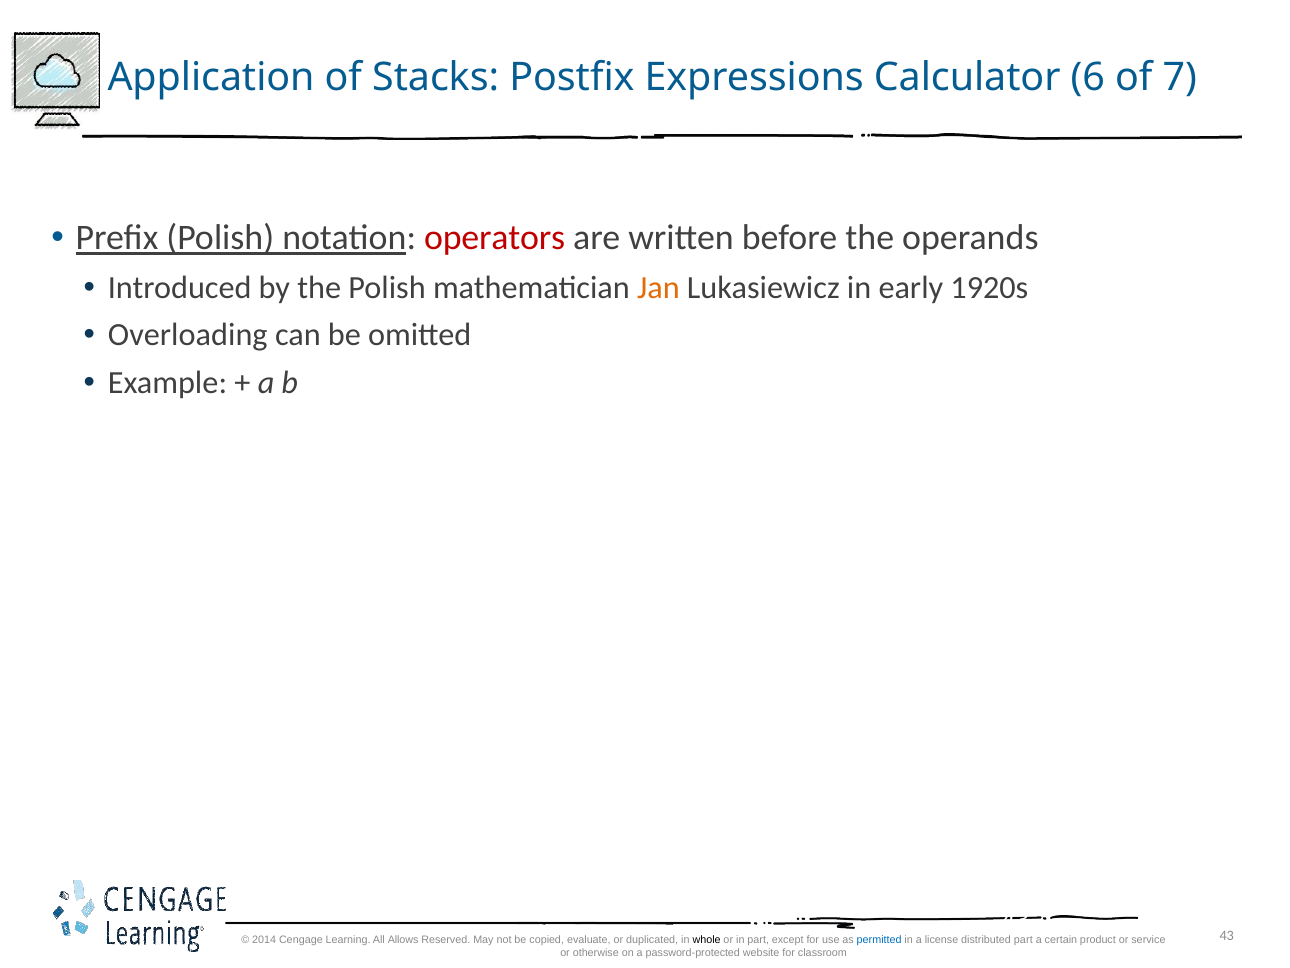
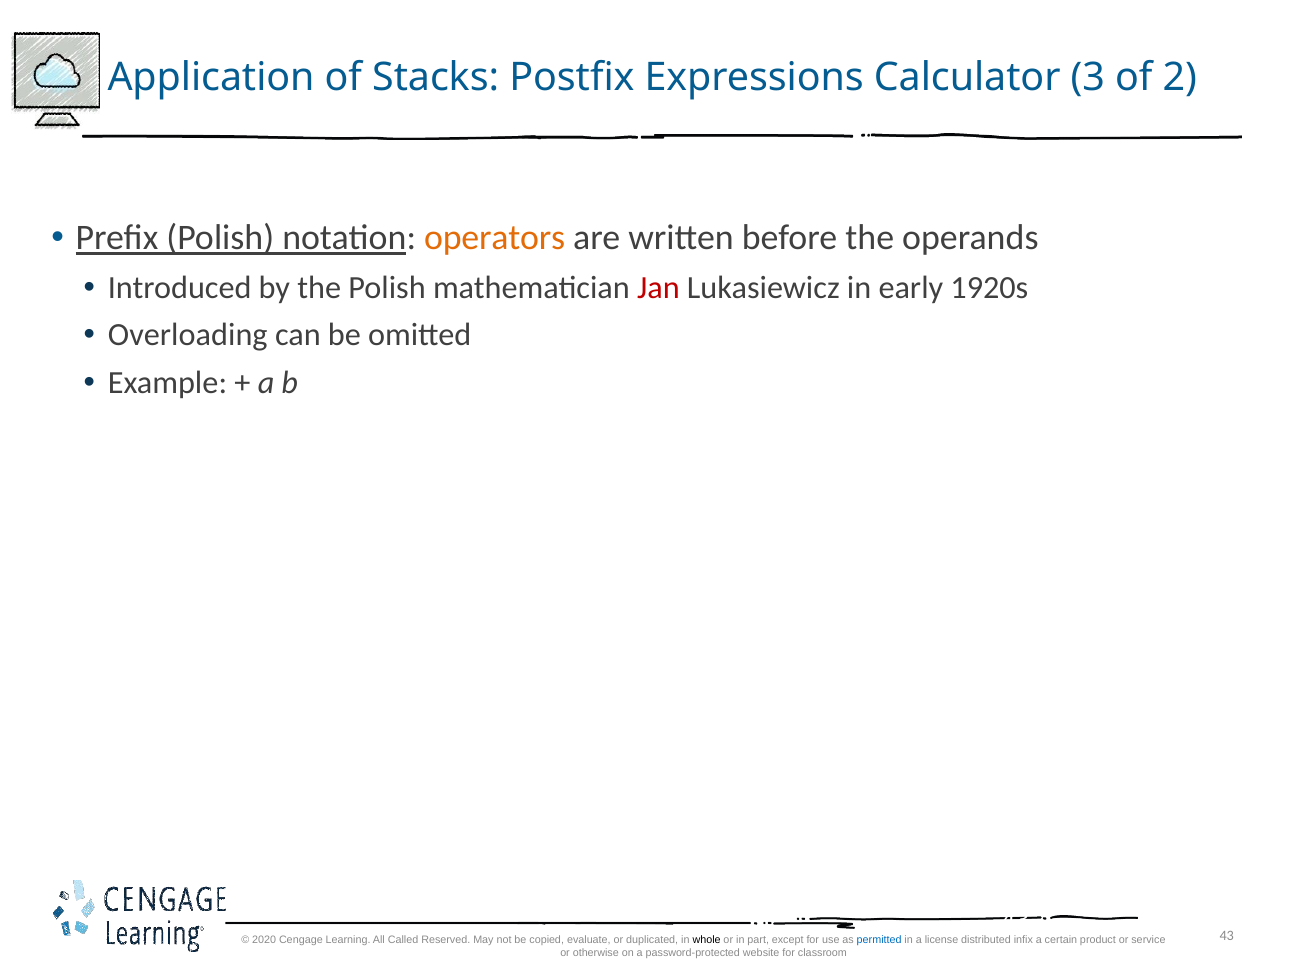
6: 6 -> 3 (1088, 77)
7: 7 -> 2 (1180, 77)
operators colour: red -> orange (495, 238)
Jan colour: orange -> red (658, 287)
2014: 2014 -> 2020 (264, 940)
Allows: Allows -> Called (403, 940)
distributed part: part -> infix (1023, 940)
